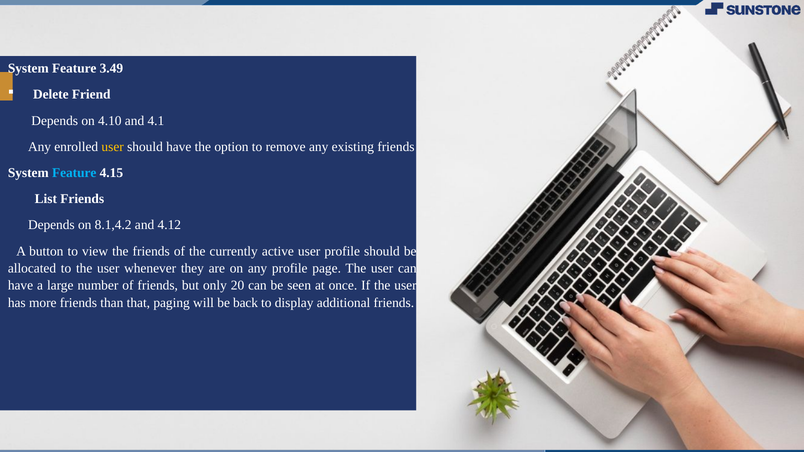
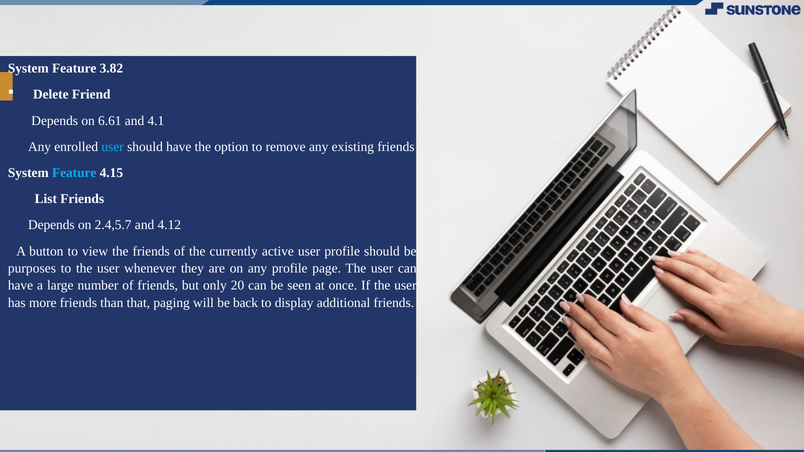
3.49: 3.49 -> 3.82 (111, 68)
4.10: 4.10 -> 6.61 (110, 121)
user colour: yellow -> light blue (113, 147)
8.1,4.2: 8.1,4.2 -> 2.4,5.7 (113, 225)
allocated: allocated -> purposes (32, 268)
